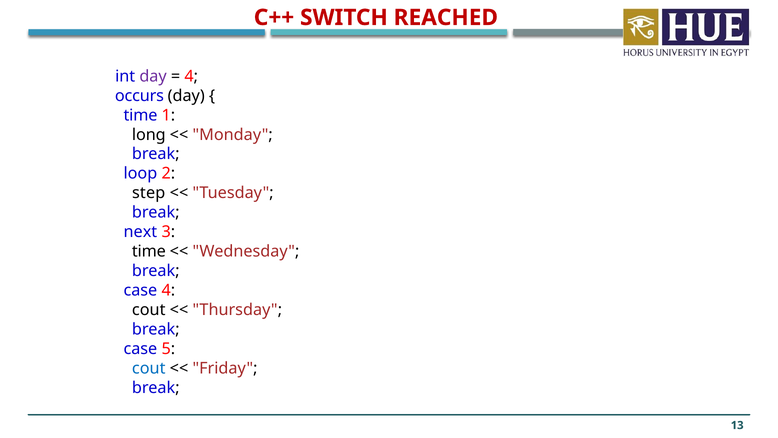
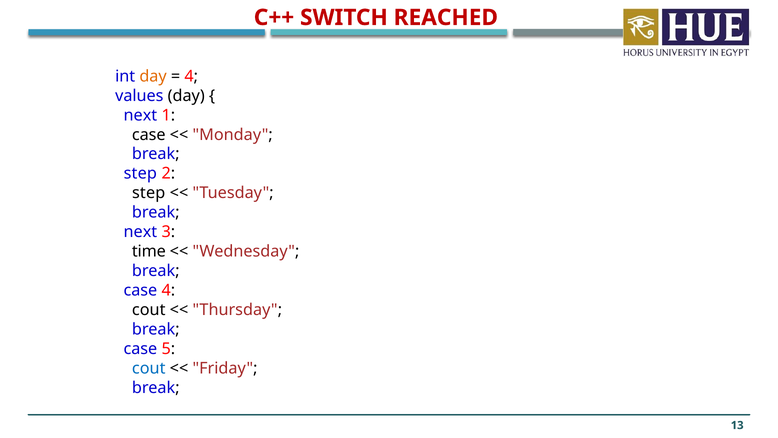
day colour: purple -> orange (153, 76)
occurs: occurs -> values (139, 96)
time: time -> next (140, 115)
long: long -> case (149, 135)
loop: loop -> step (140, 173)
